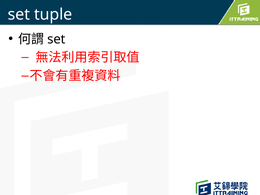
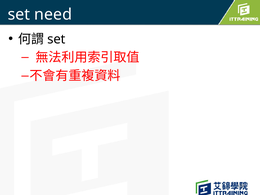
tuple: tuple -> need (53, 15)
